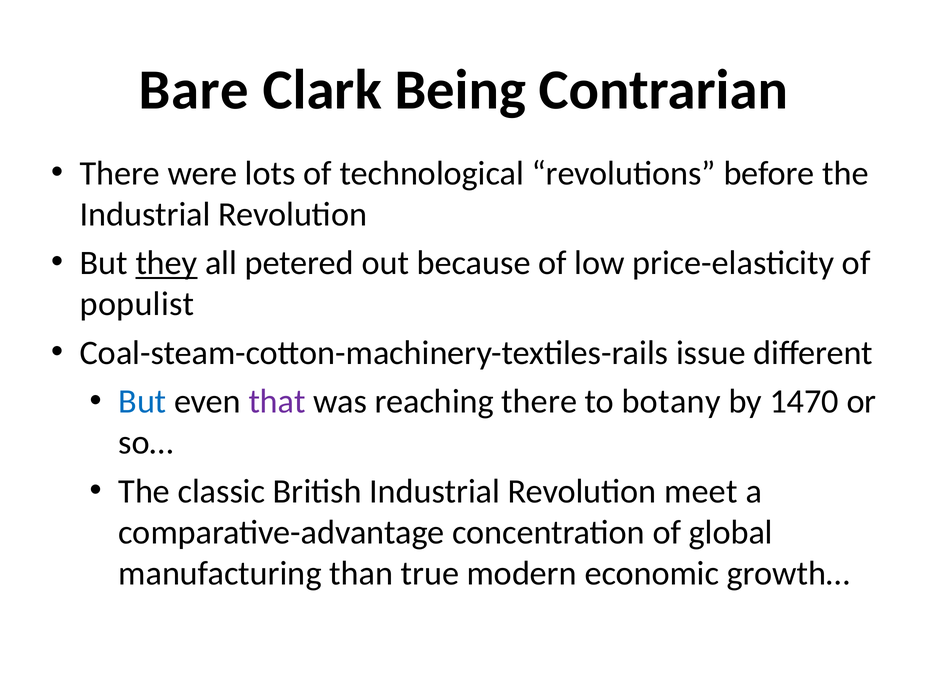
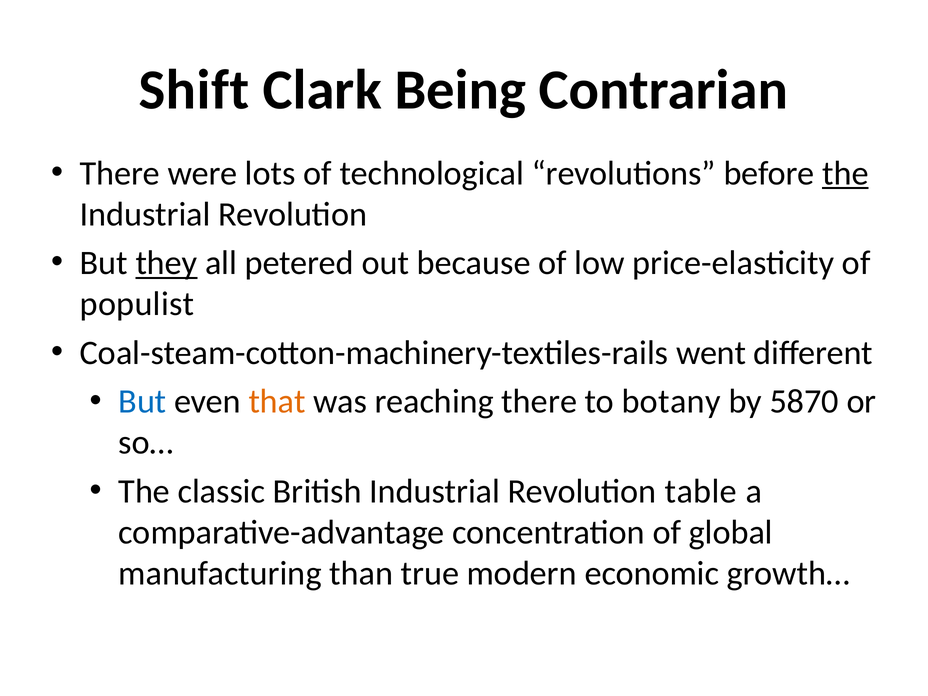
Bare: Bare -> Shift (194, 90)
the underline: none -> present (845, 173)
issue: issue -> went (711, 353)
that colour: purple -> orange (277, 402)
1470: 1470 -> 5870 (804, 402)
meet: meet -> table (701, 491)
